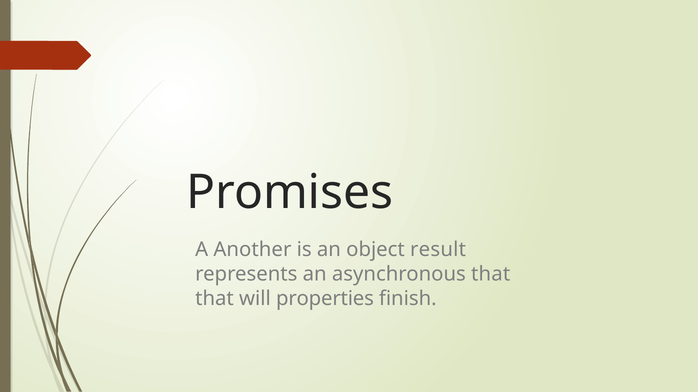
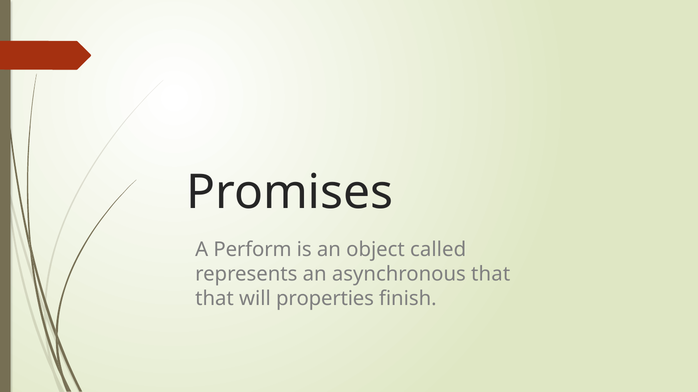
Another: Another -> Perform (253, 250)
result: result -> called (438, 250)
